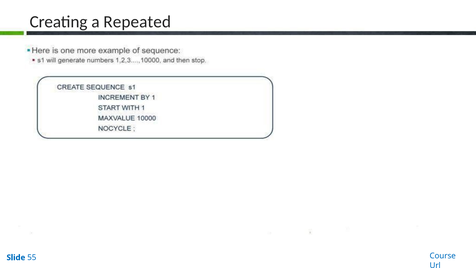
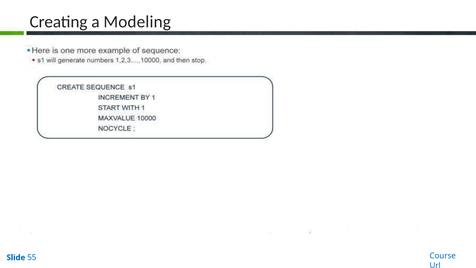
Repeated: Repeated -> Modeling (137, 22)
